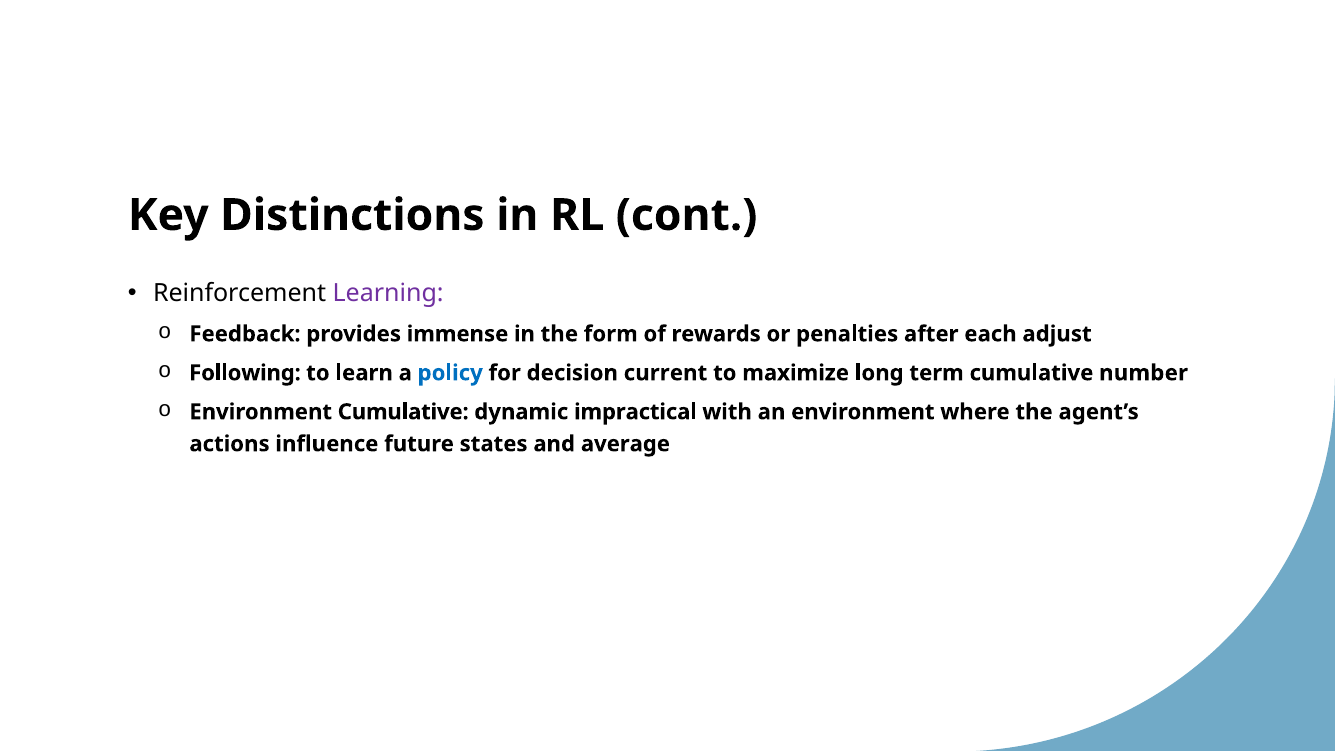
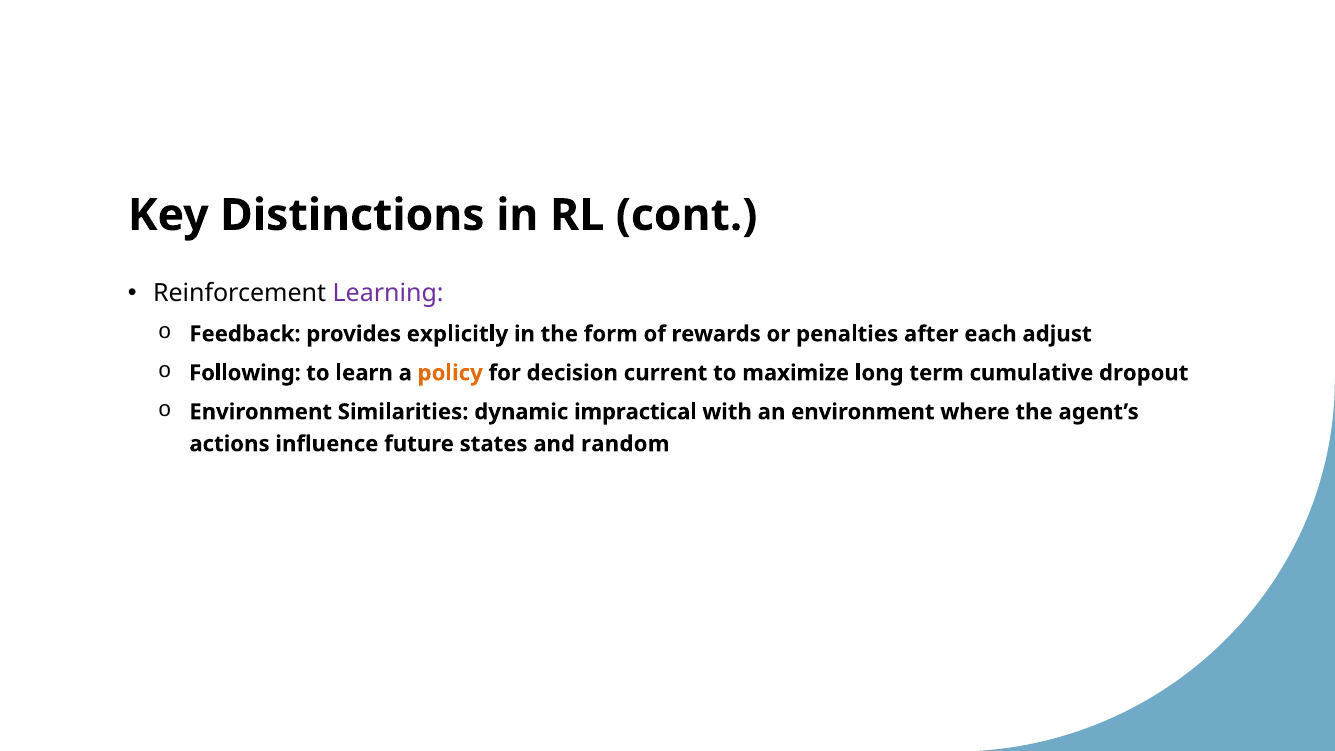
immense: immense -> explicitly (457, 334)
policy colour: blue -> orange (450, 373)
number: number -> dropout (1144, 373)
Environment Cumulative: Cumulative -> Similarities (403, 412)
average: average -> random (625, 444)
